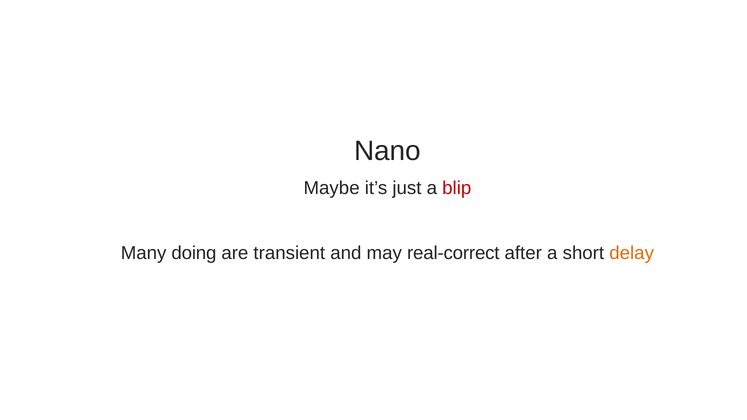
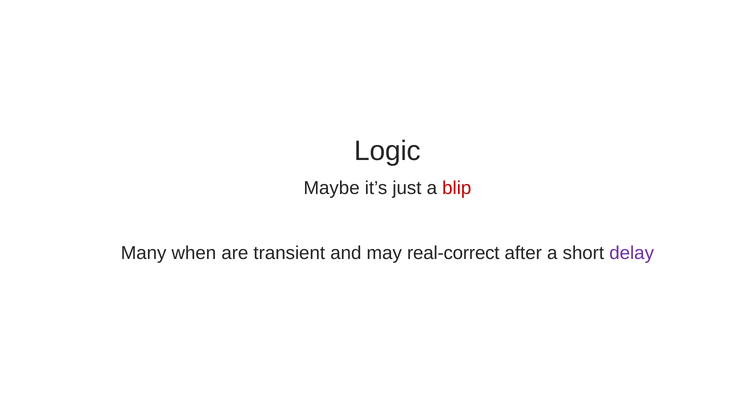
Nano: Nano -> Logic (388, 151)
doing: doing -> when (194, 253)
delay colour: orange -> purple (632, 253)
